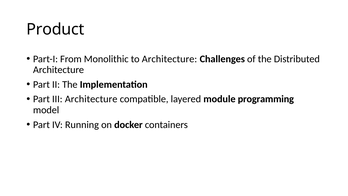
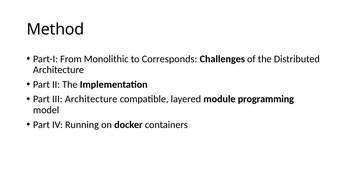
Product: Product -> Method (55, 29)
to Architecture: Architecture -> Corresponds (170, 59)
